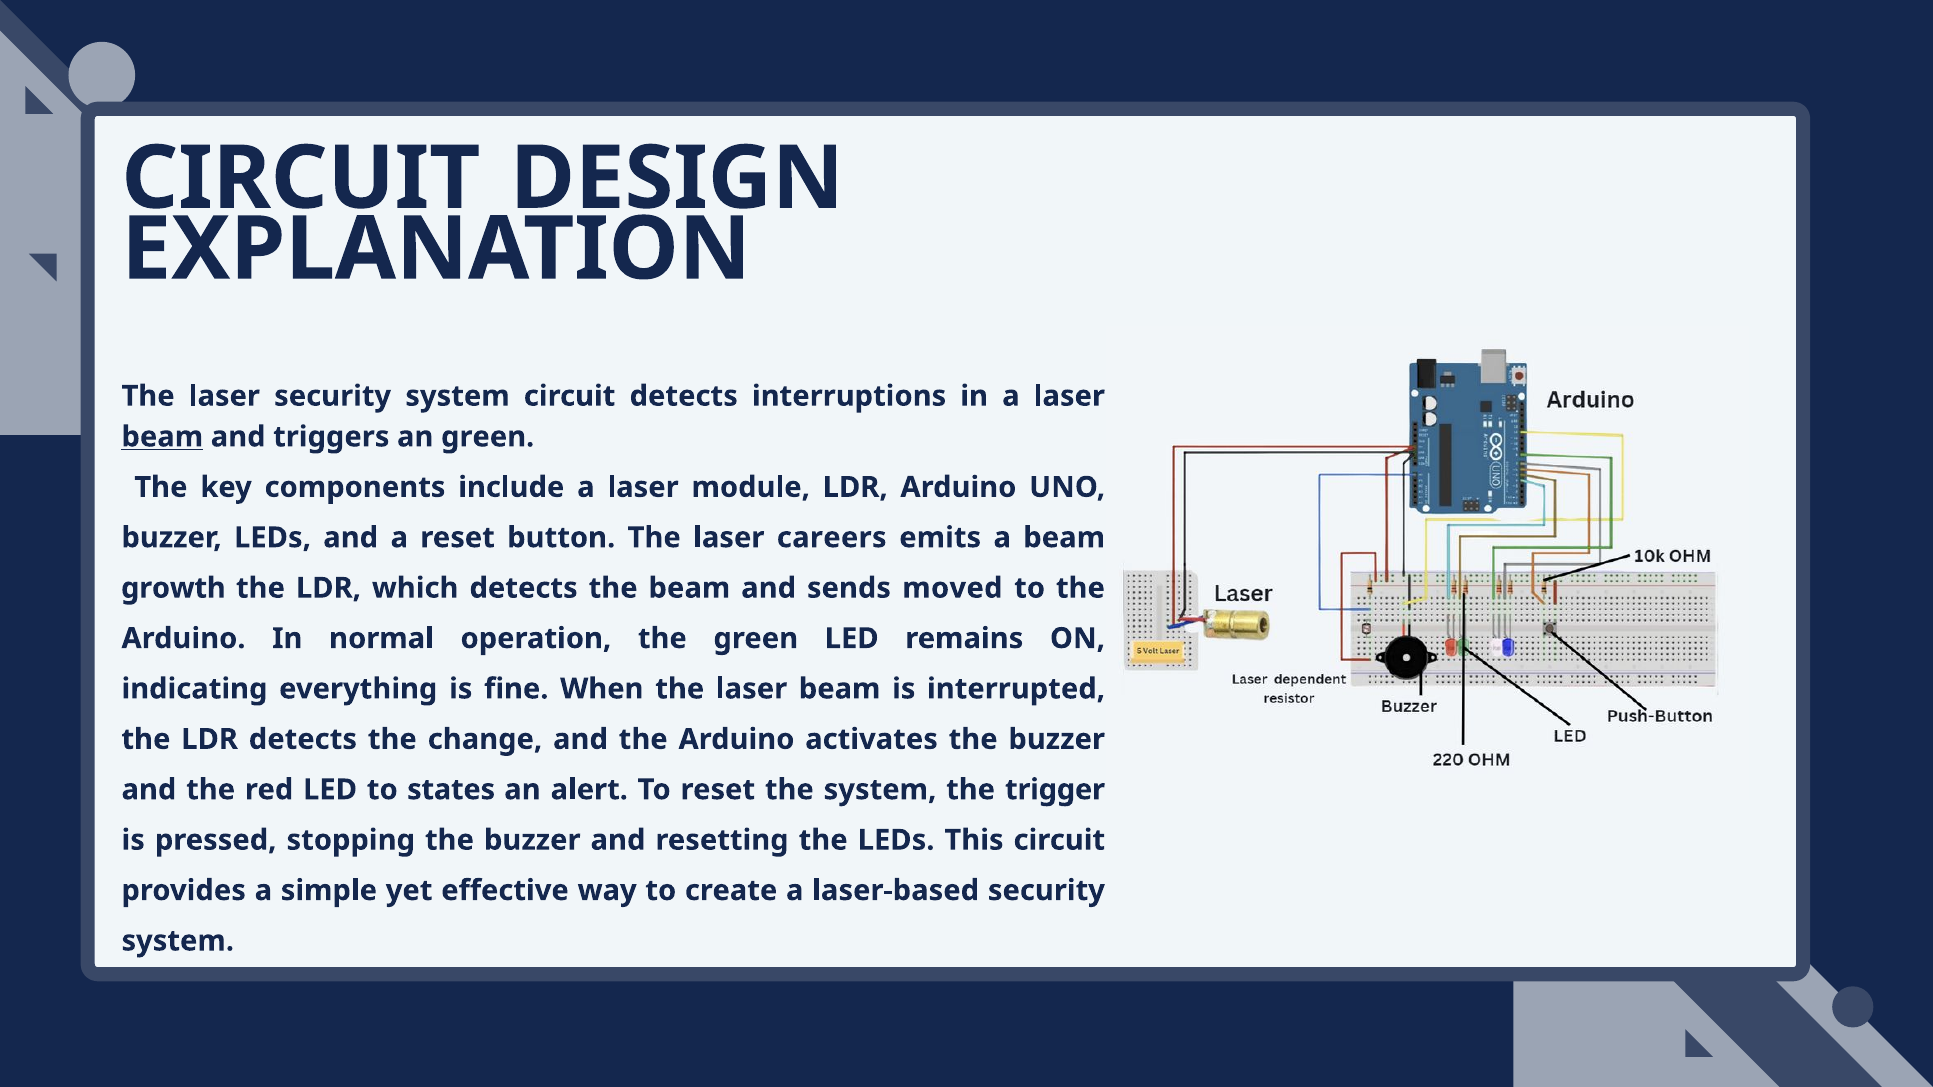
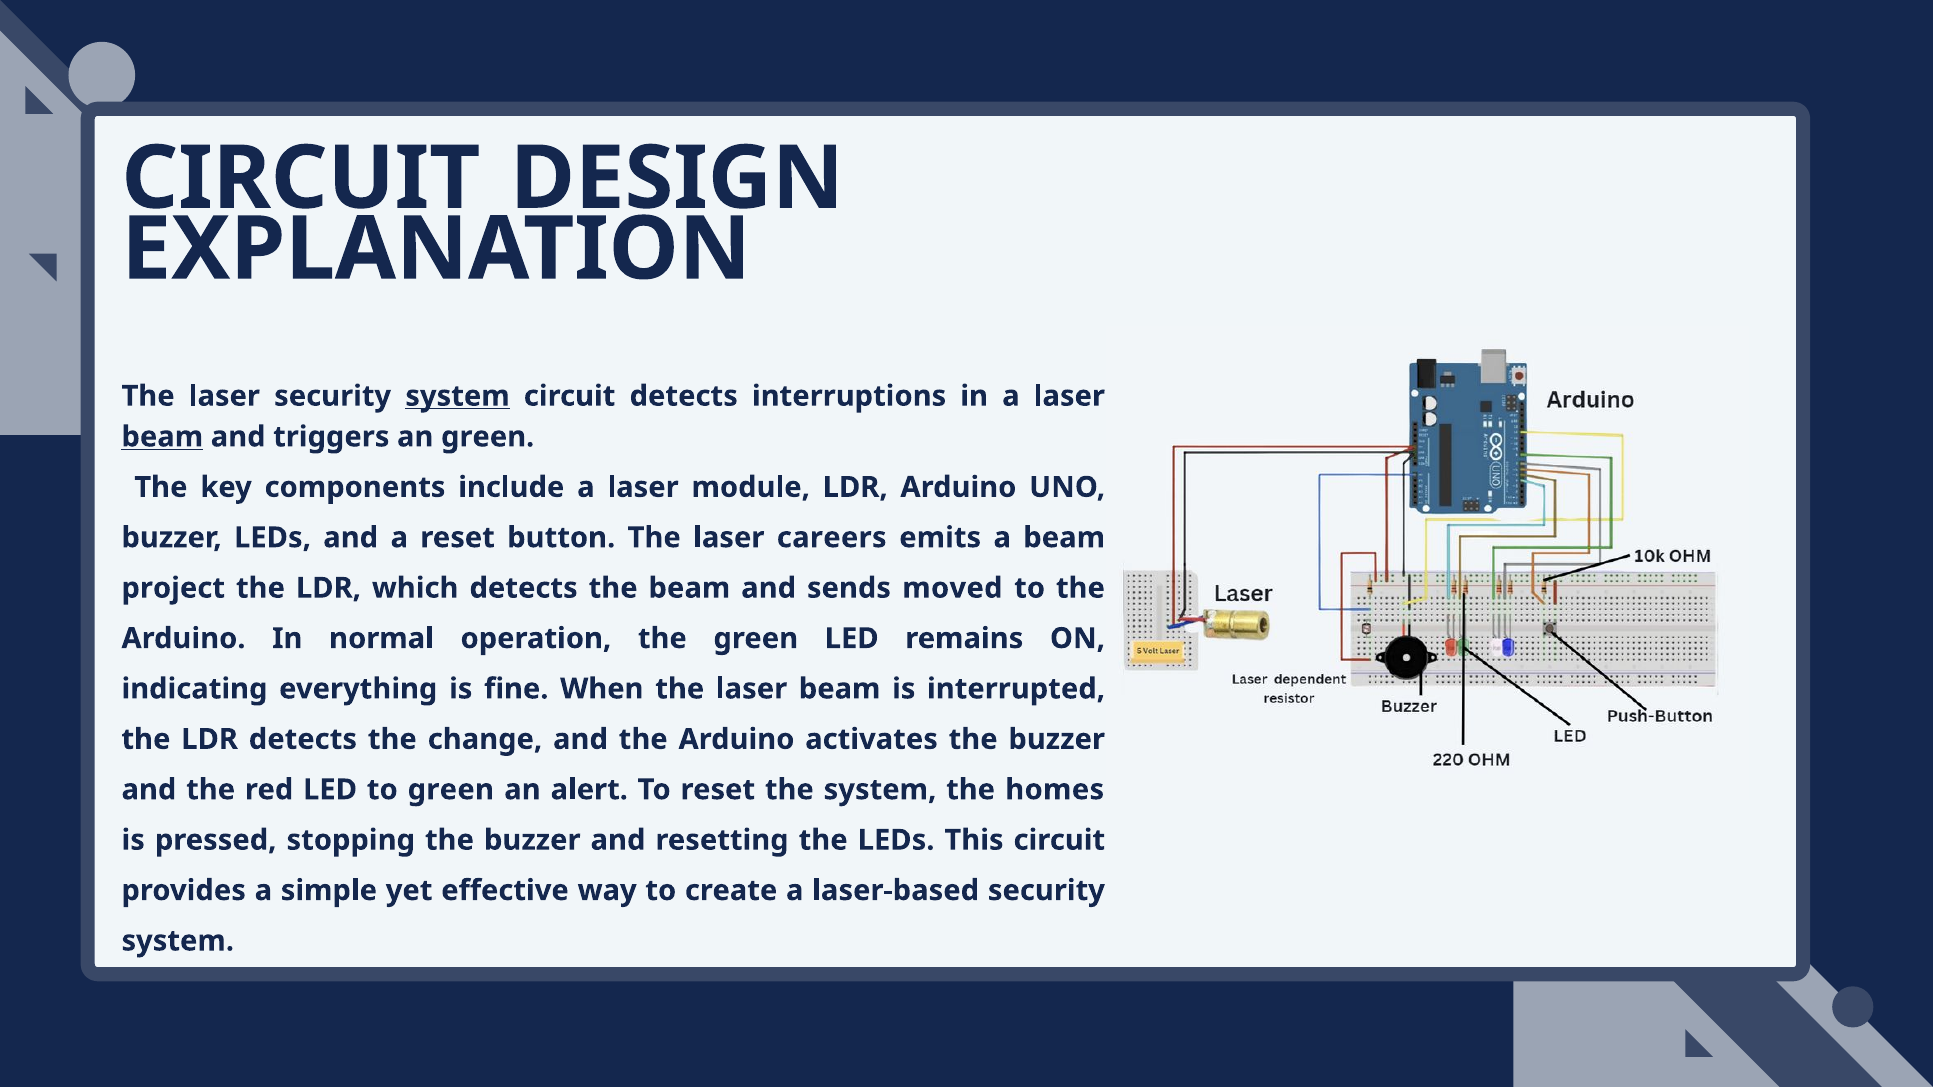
system underline: none -> present (458, 396)
growth: growth -> project (173, 588)
to states: states -> green (451, 790)
trigger: trigger -> homes (1055, 790)
